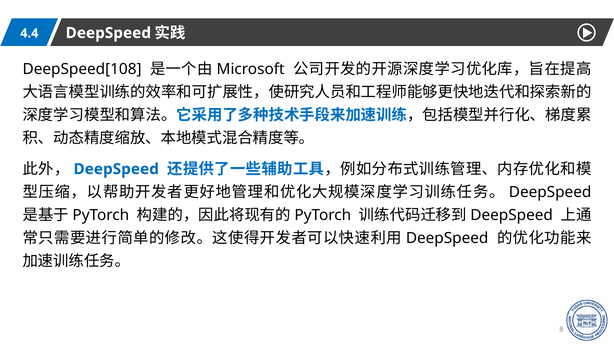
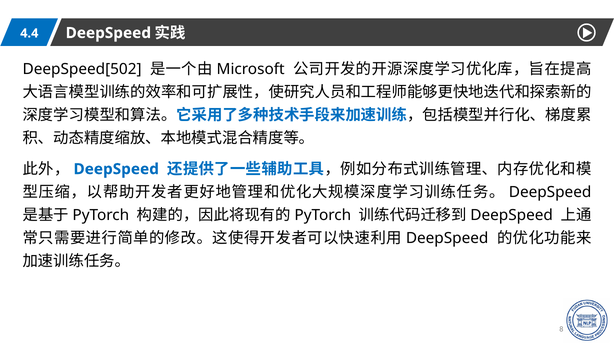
DeepSpeed[108: DeepSpeed[108 -> DeepSpeed[502 (82, 70)
